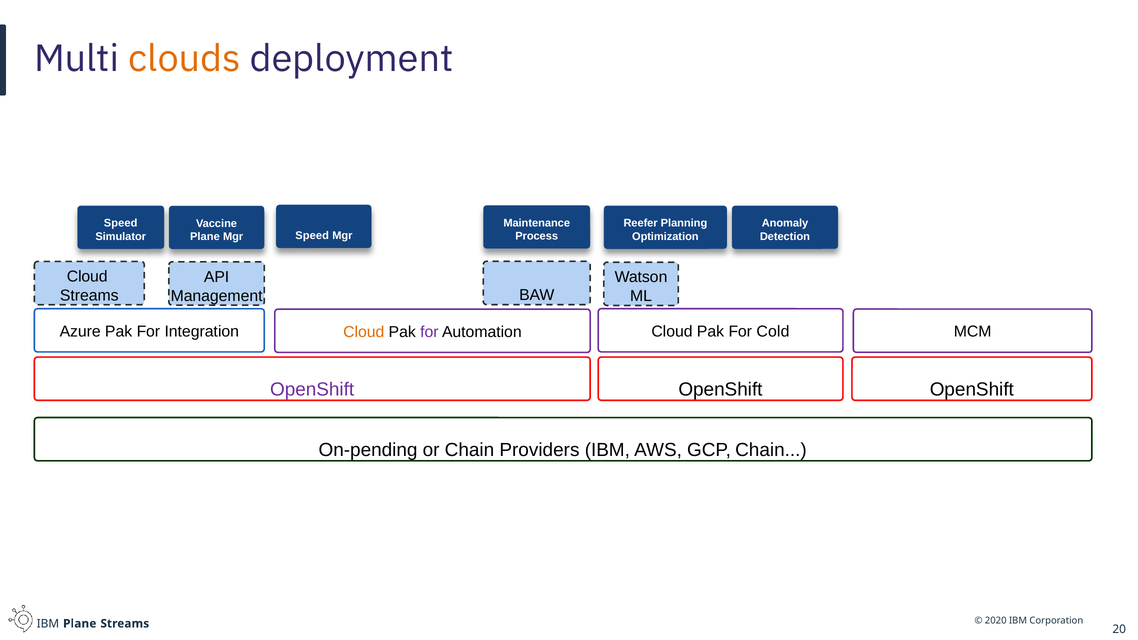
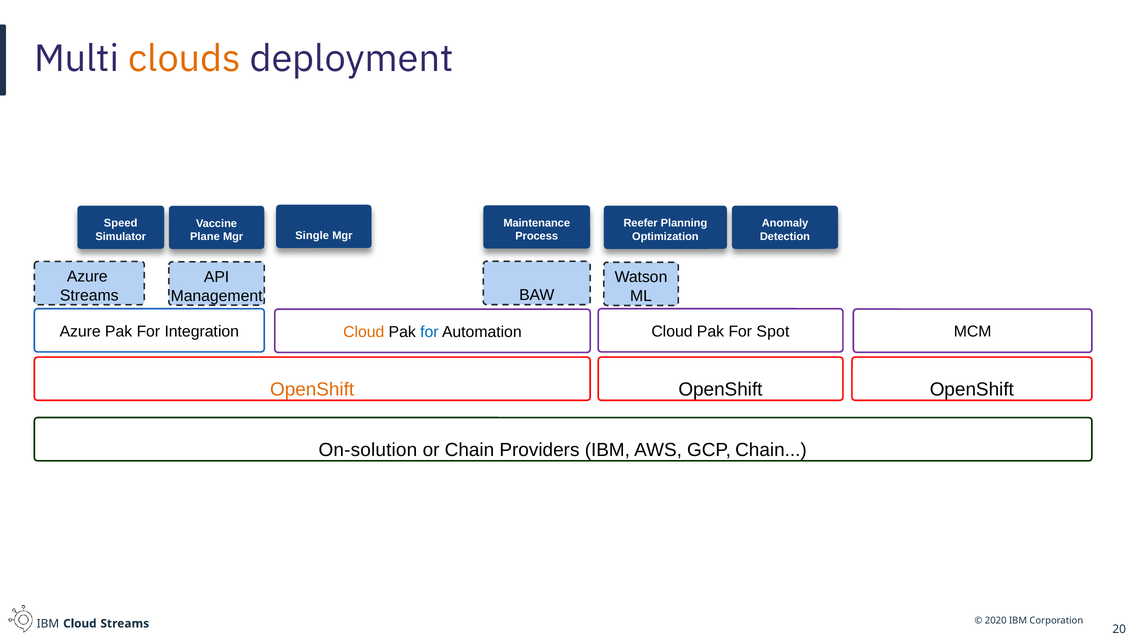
Mgr Speed: Speed -> Single (312, 236)
Cloud: Cloud -> Azure (87, 276)
Cold: Cold -> Spot (773, 331)
for colour: purple -> blue (429, 332)
OpenShift colour: purple -> orange (312, 389)
On-pending: On-pending -> On-solution (368, 450)
IBM Plane: Plane -> Cloud (80, 624)
